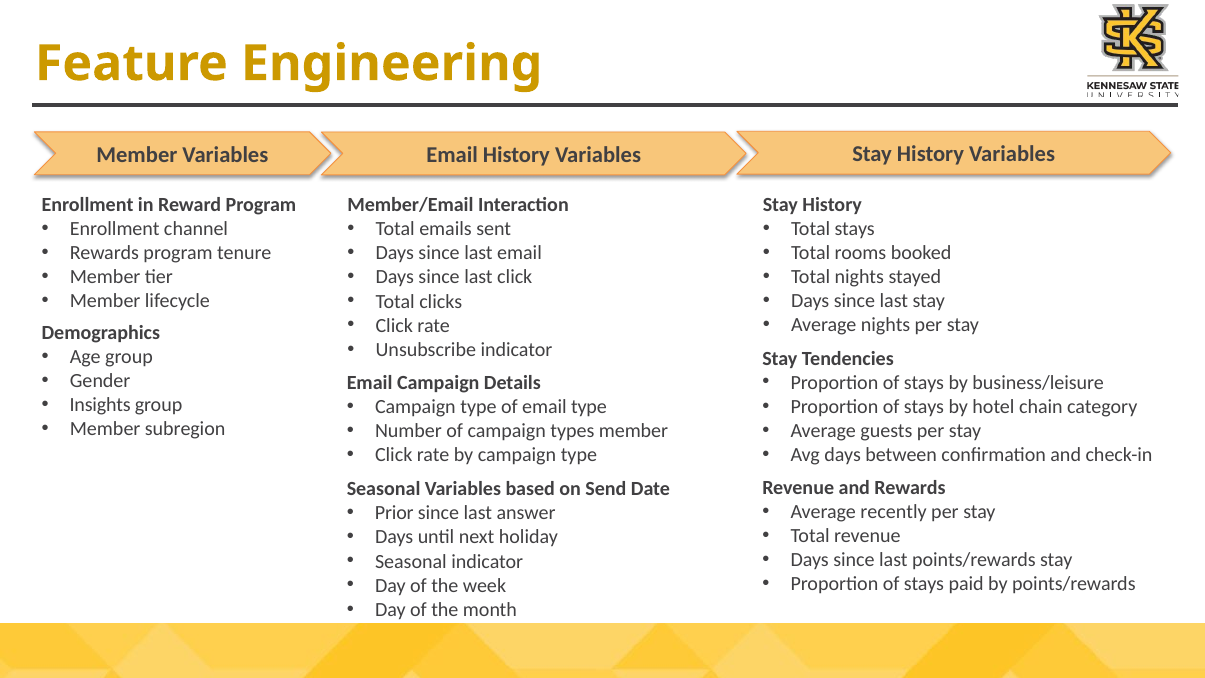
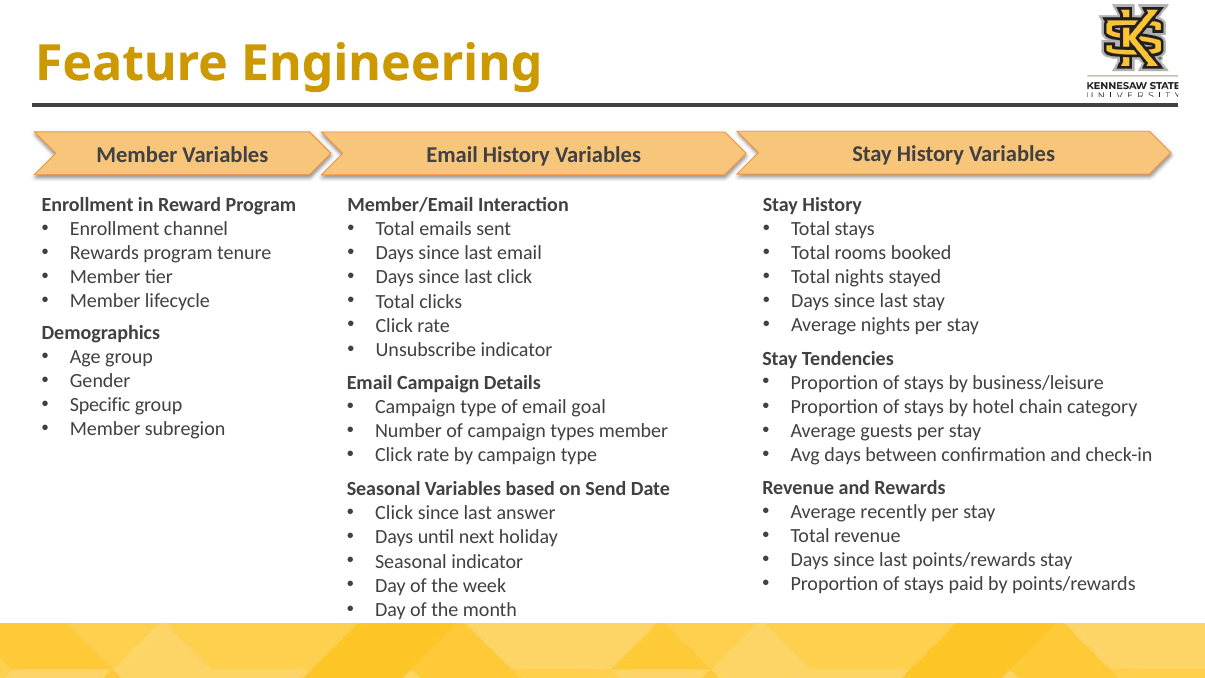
Insights: Insights -> Specific (100, 405)
email type: type -> goal (589, 407)
Prior: Prior -> Click (394, 513)
